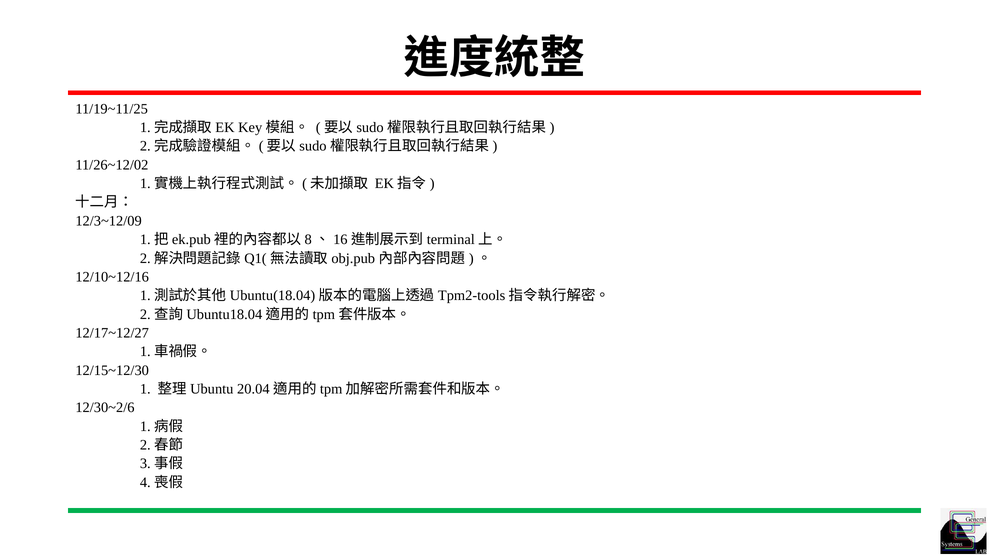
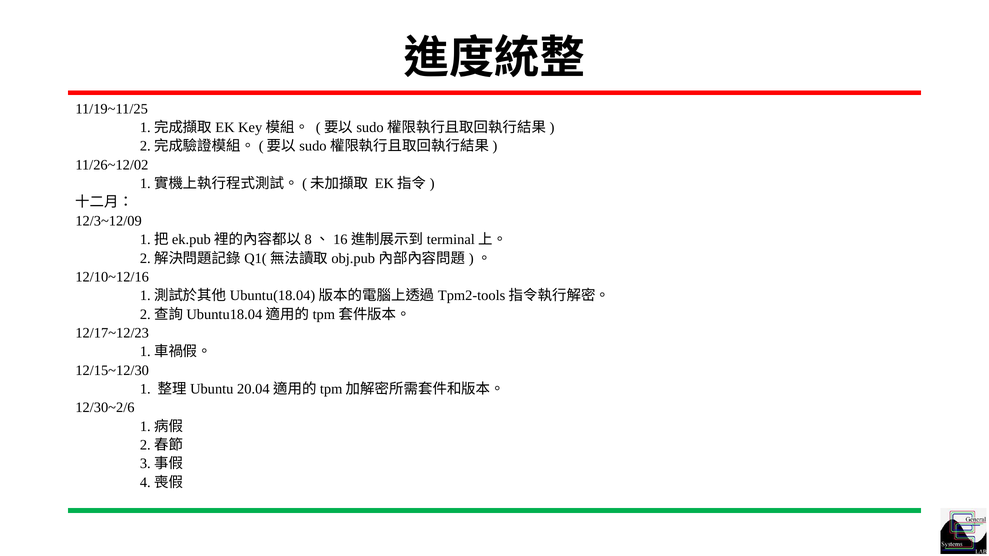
12/17~12/27: 12/17~12/27 -> 12/17~12/23 (112, 333)
